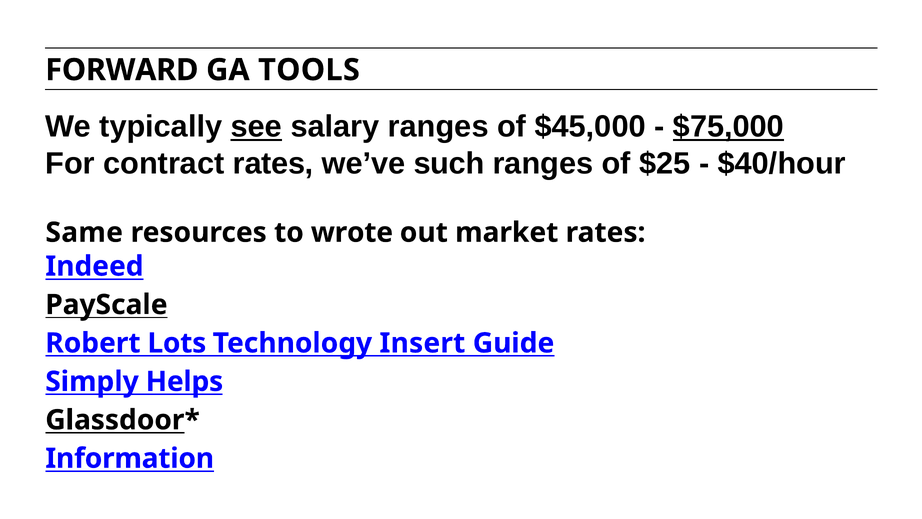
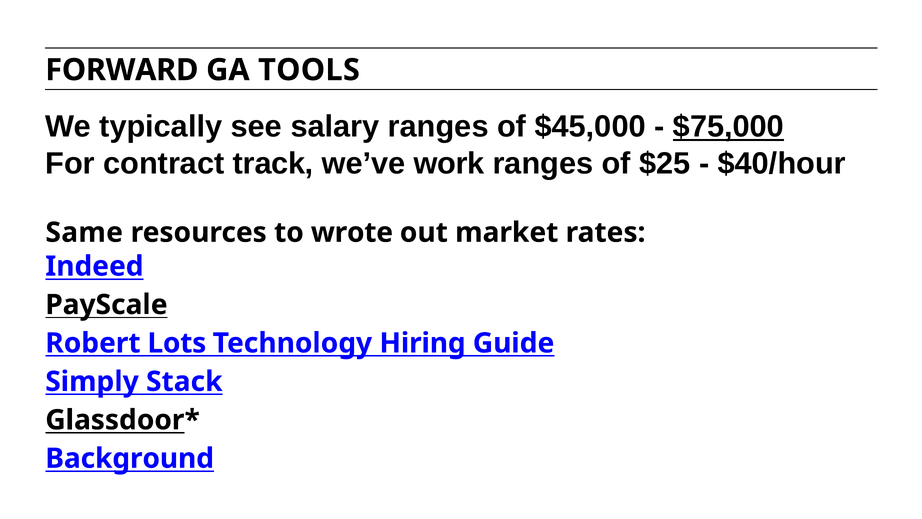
see underline: present -> none (256, 127)
contract rates: rates -> track (273, 163)
such: such -> work (449, 163)
Insert: Insert -> Hiring (423, 343)
Helps: Helps -> Stack (184, 381)
Information: Information -> Background (130, 458)
